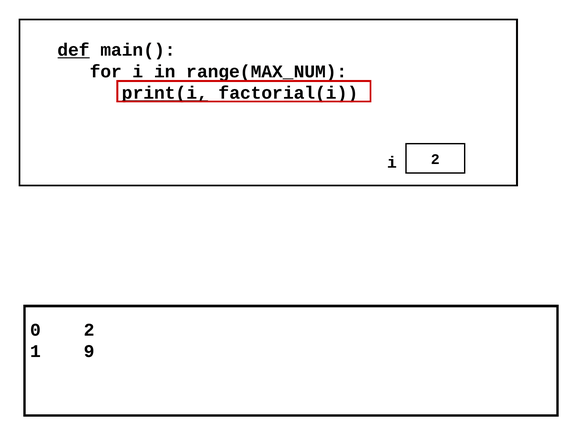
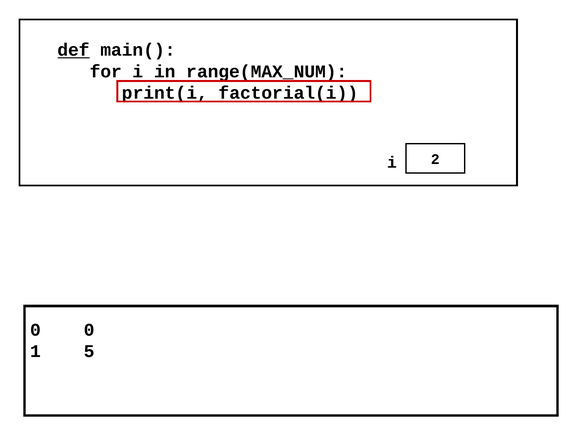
print(i underline: present -> none (165, 93)
0 2: 2 -> 0 (89, 330)
9: 9 -> 5 (89, 351)
